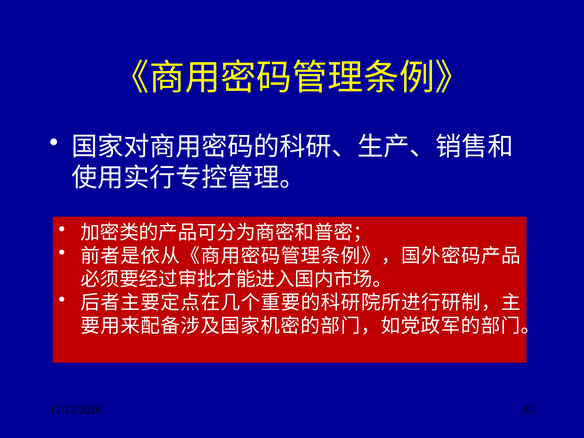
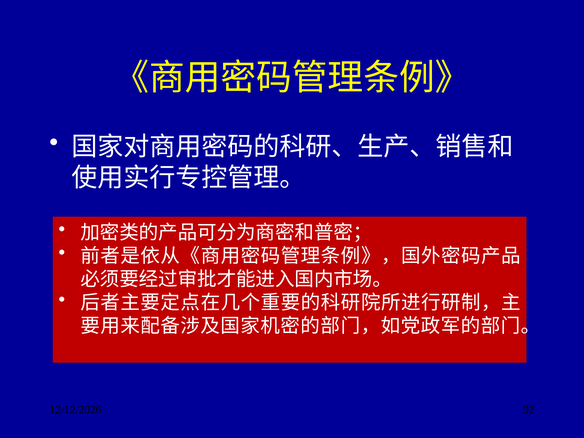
80: 80 -> 92 (529, 410)
